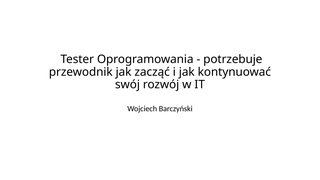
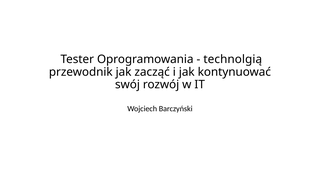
potrzebuje: potrzebuje -> technolgią (233, 59)
